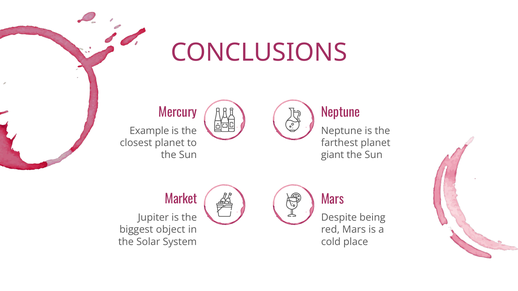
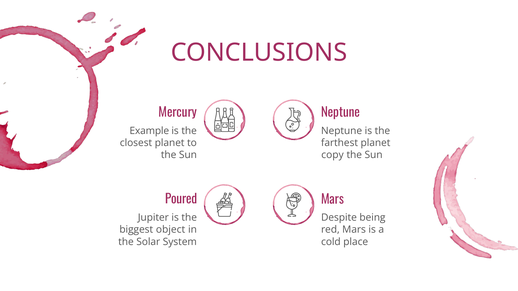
giant: giant -> copy (332, 155)
Market: Market -> Poured (181, 200)
